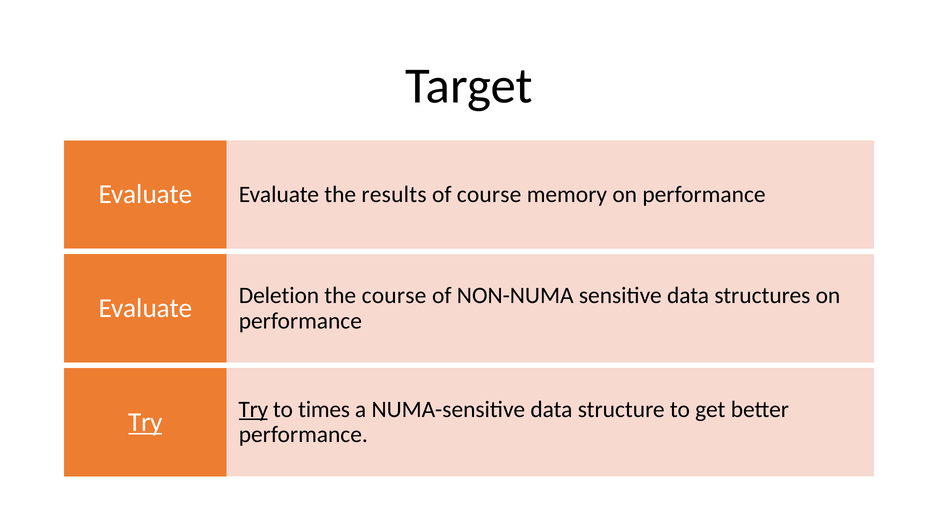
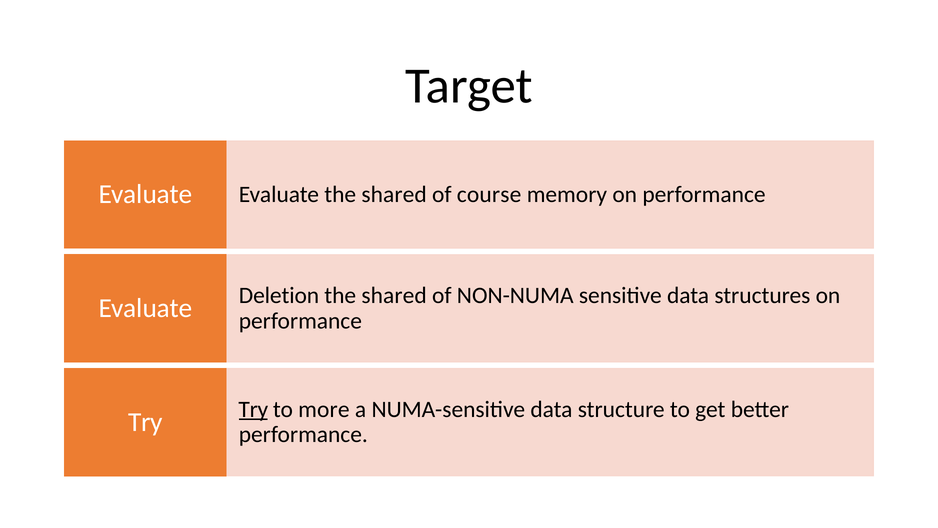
Evaluate the results: results -> shared (394, 194)
course: course -> shared (394, 295)
times: times -> more (324, 409)
Try underline: present -> none (145, 422)
